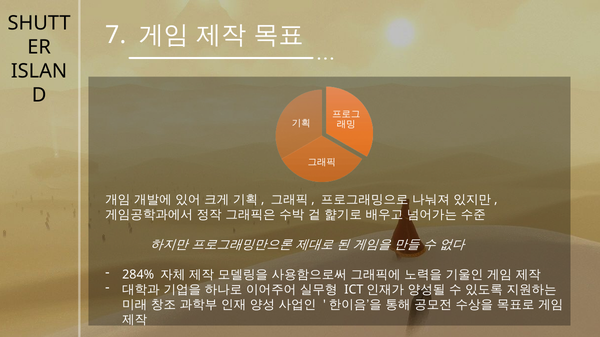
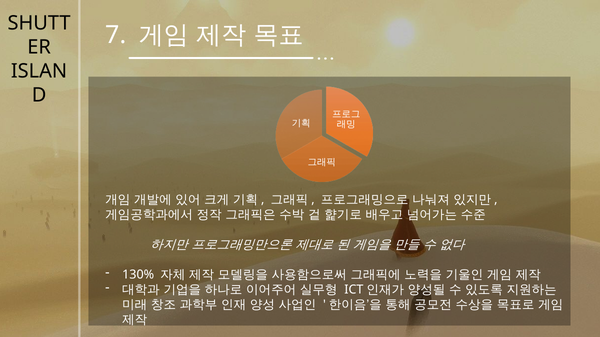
284%: 284% -> 130% (138, 275)
